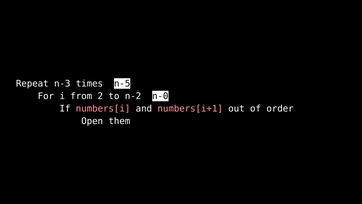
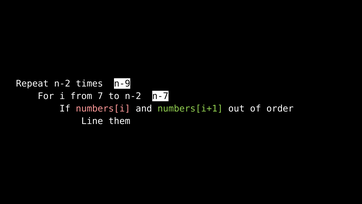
Repeat n-3: n-3 -> n-2 (62, 83)
n-5: n-5 -> n-9 (122, 83)
2: 2 -> 7 (100, 96)
n-0: n-0 -> n-7 (160, 96)
numbers[i+1 colour: pink -> light green (190, 108)
Open: Open -> Line (92, 121)
